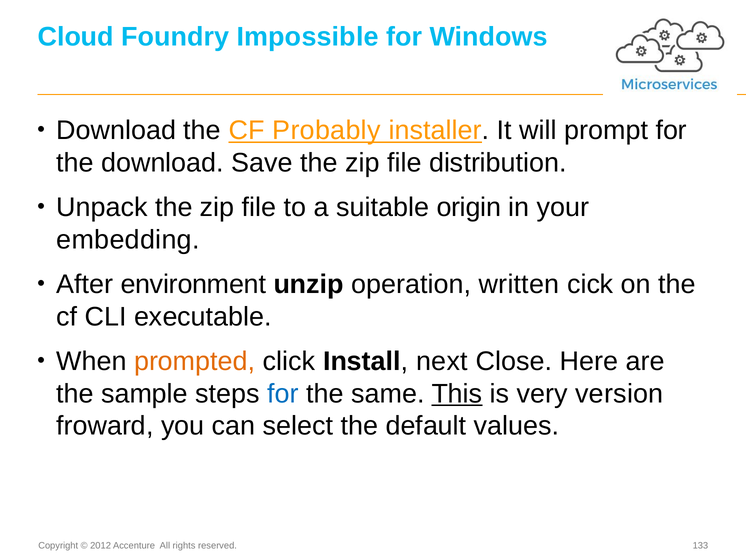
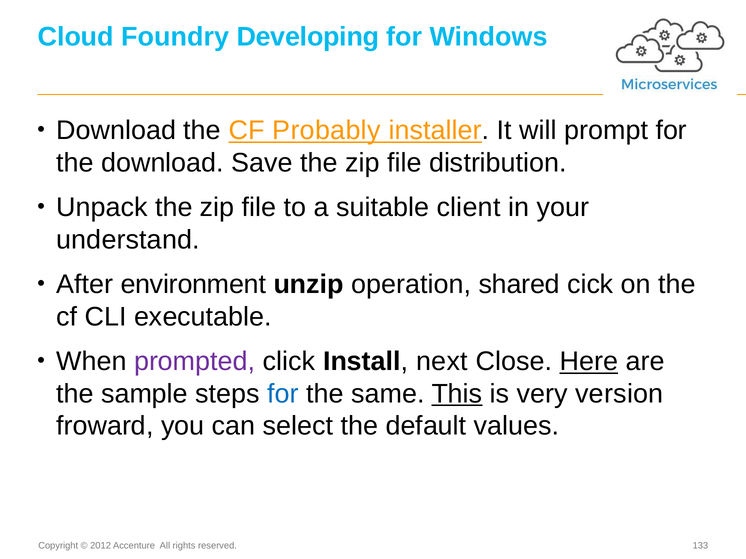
Impossible: Impossible -> Developing (308, 37)
origin: origin -> client (469, 208)
embedding: embedding -> understand (128, 240)
written: written -> shared (519, 285)
prompted colour: orange -> purple (195, 362)
Here underline: none -> present (589, 362)
